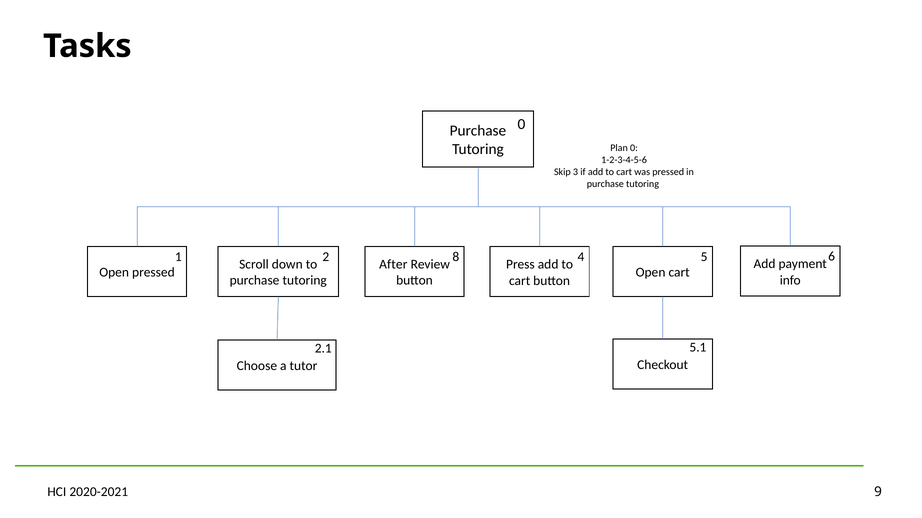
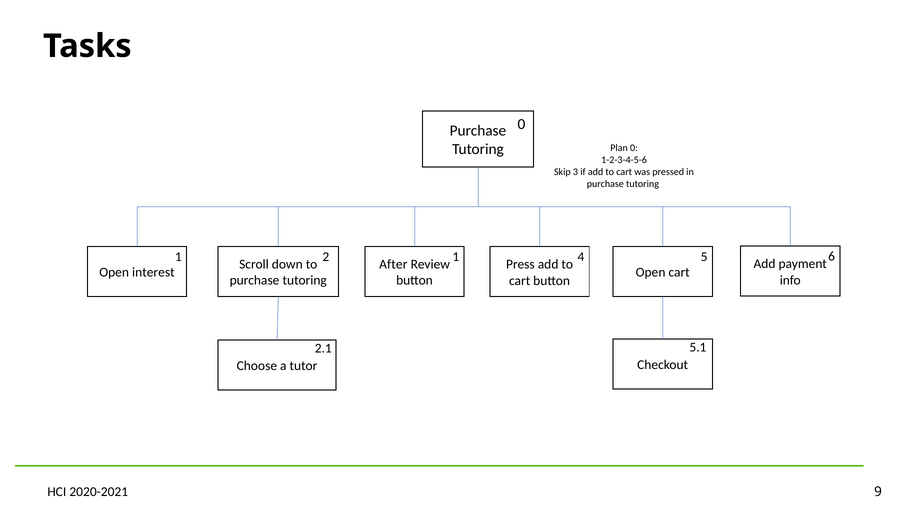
2 8: 8 -> 1 (456, 257)
Open pressed: pressed -> interest (153, 273)
